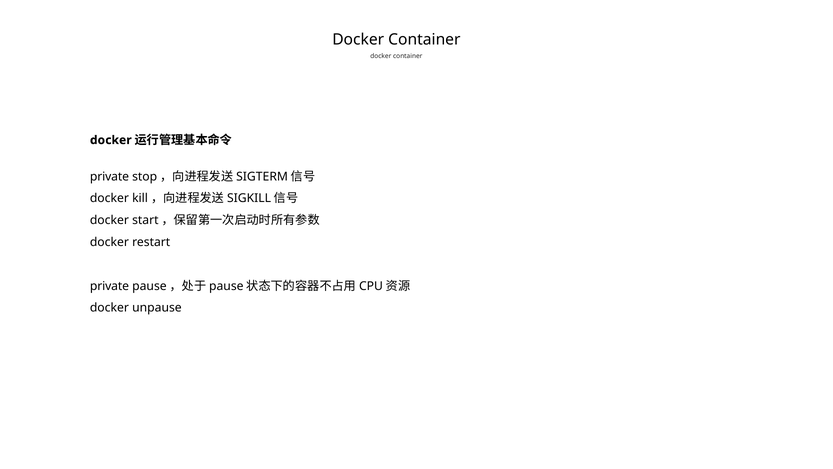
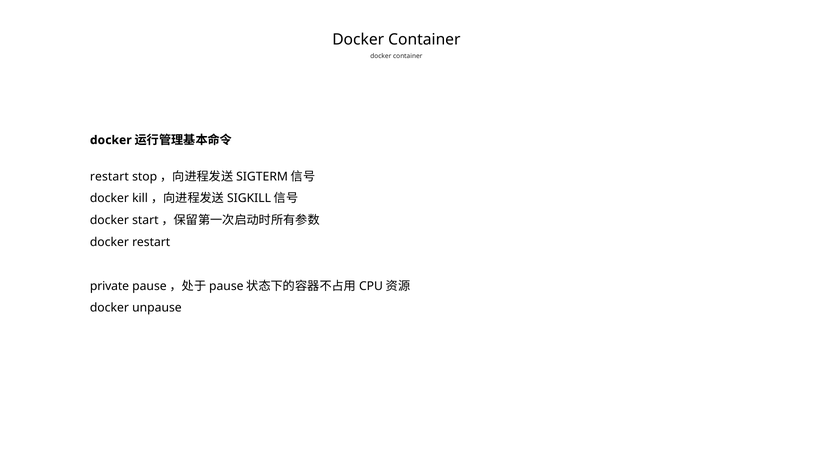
private: private -> restart (109, 176)
